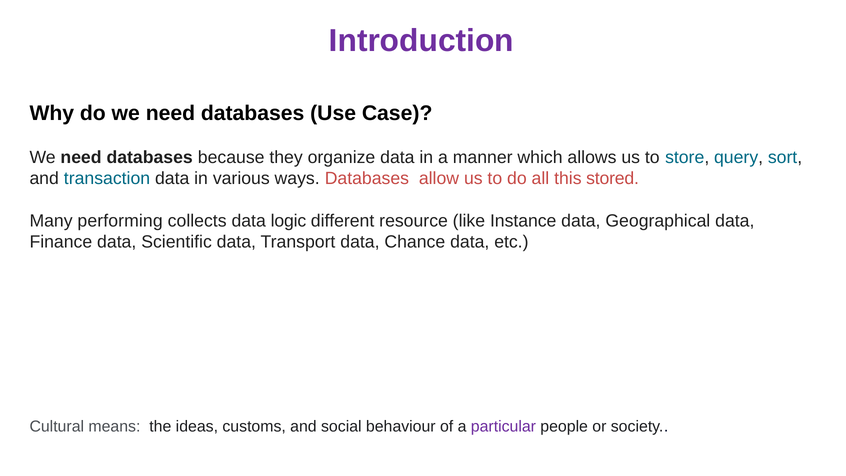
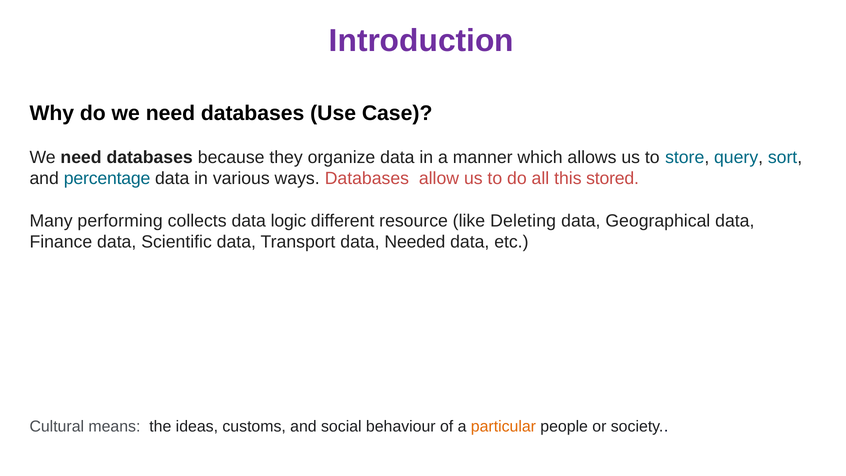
transaction: transaction -> percentage (107, 179)
Instance: Instance -> Deleting (523, 221)
Chance: Chance -> Needed (415, 242)
particular colour: purple -> orange (503, 427)
